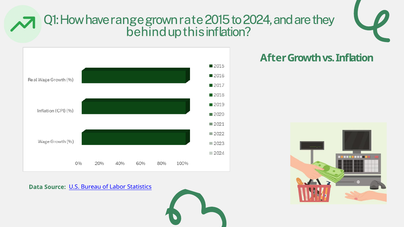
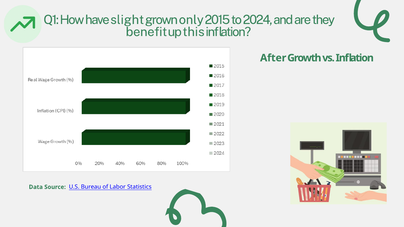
range: range -> slight (127, 20)
rate: rate -> only (191, 20)
behind: behind -> benefit (146, 32)
